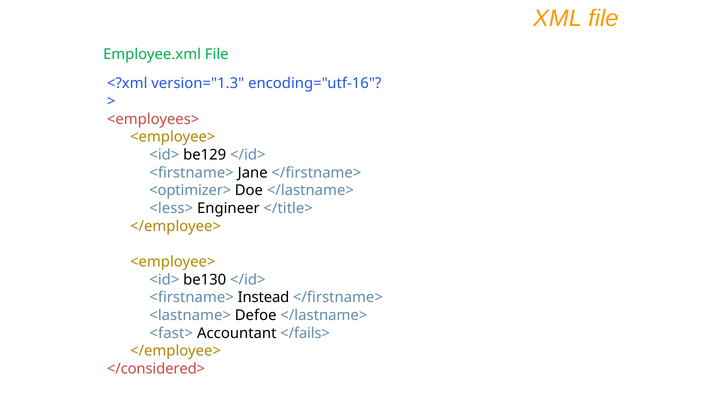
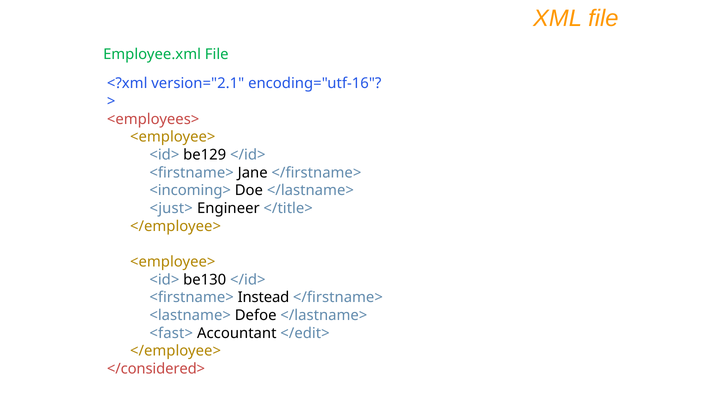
version="1.3: version="1.3 -> version="2.1 (198, 84)
<optimizer>: <optimizer> -> <incoming> (190, 191)
<less>: <less> -> <just> (171, 208)
</fails>: </fails> -> </edit> (305, 333)
